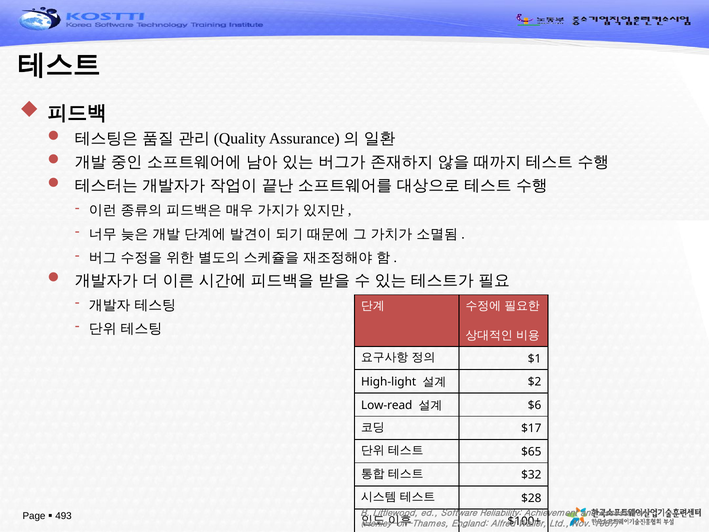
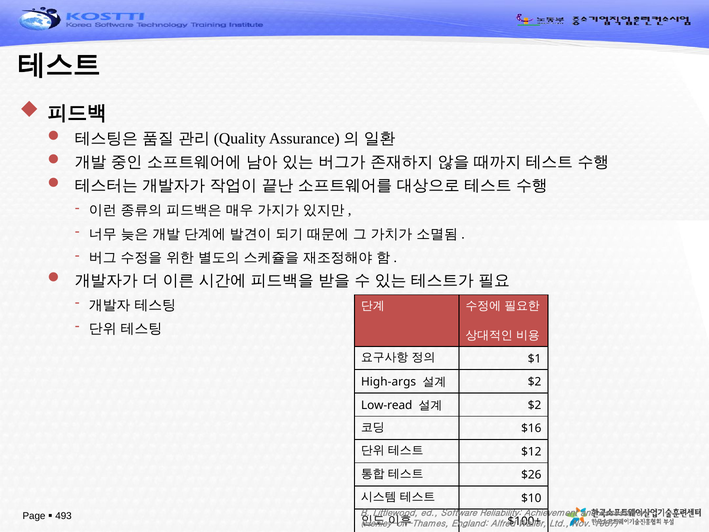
High-light: High-light -> High-args (389, 382)
$6: $6 -> $2 (535, 405)
$17: $17 -> $16 (531, 428)
$65: $65 -> $12 (531, 452)
$32: $32 -> $26 (531, 475)
$28: $28 -> $10 (531, 498)
